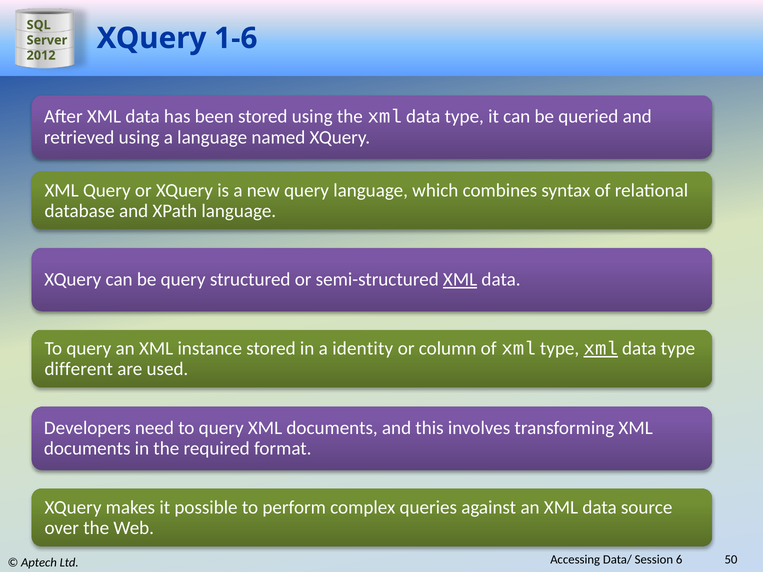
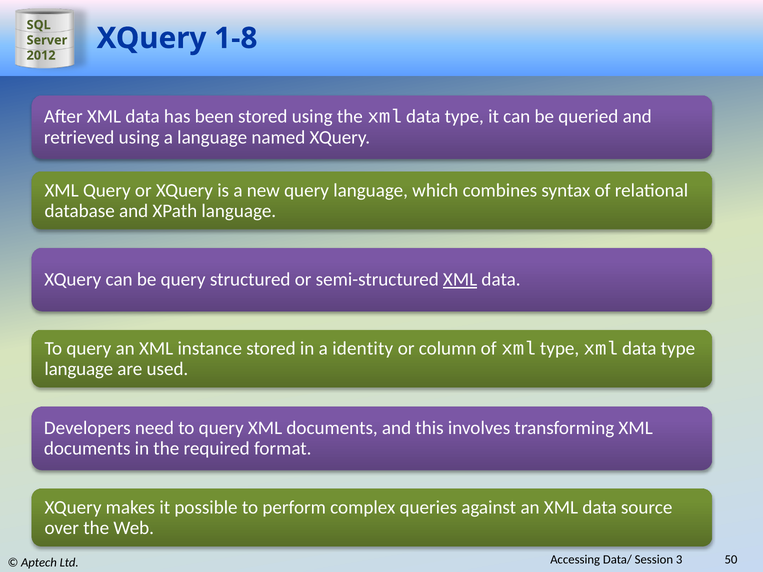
1-6: 1-6 -> 1-8 (236, 38)
xml underline: present -> none (601, 349)
different: different -> language (79, 369)
6: 6 -> 3 (679, 560)
